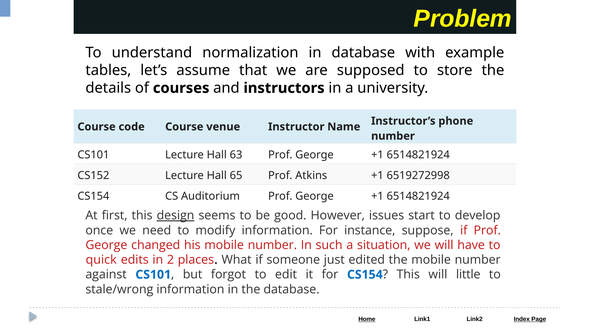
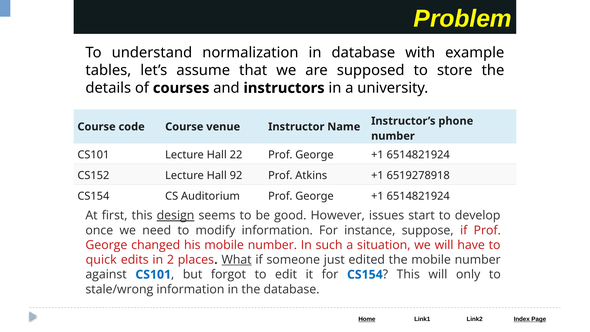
63: 63 -> 22 (236, 155)
65: 65 -> 92 (236, 176)
6519272998: 6519272998 -> 6519278918 (418, 176)
What underline: none -> present (237, 260)
little: little -> only (468, 274)
